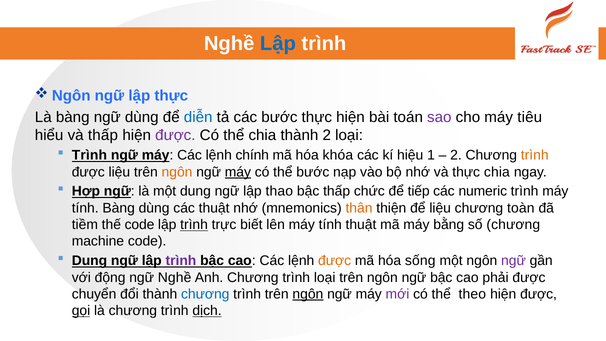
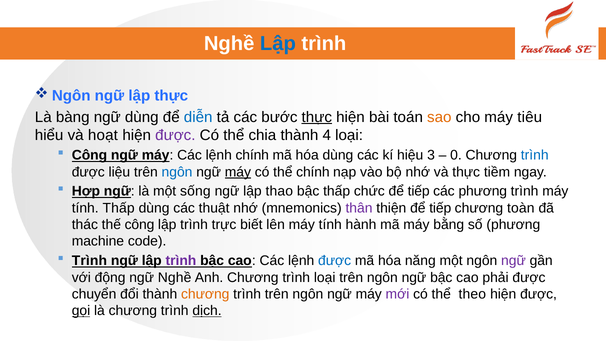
thực underline: none -> present (317, 117)
sao colour: purple -> orange (439, 117)
và thấp: thấp -> hoạt (103, 135)
thành 2: 2 -> 4 (327, 135)
Trình: Trình -> Công (89, 155)
hóa khóa: khóa -> dùng (338, 155)
1: 1 -> 3 (431, 155)
2: 2 -> 0 (456, 155)
trình colour: orange -> blue (535, 155)
ngôn colour: orange -> blue (177, 172)
thể bước: bước -> chính (313, 172)
thực chia: chia -> tiềm (497, 172)
một dung: dung -> sống (195, 191)
các numeric: numeric -> phương (483, 191)
tính Bàng: Bàng -> Thấp (119, 208)
thân colour: orange -> purple (359, 208)
thiện để liệu: liệu -> tiếp (440, 208)
tiềm: tiềm -> thác (85, 225)
thế code: code -> công (140, 225)
trình underline: present -> none (194, 225)
tính thuật: thuật -> hành (361, 225)
số chương: chương -> phương (513, 225)
Dung: Dung -> Trình (89, 261)
được colour: orange -> blue (335, 261)
sống: sống -> năng (420, 261)
chương colour: blue -> orange (205, 294)
ngôn underline: present -> none (308, 294)
